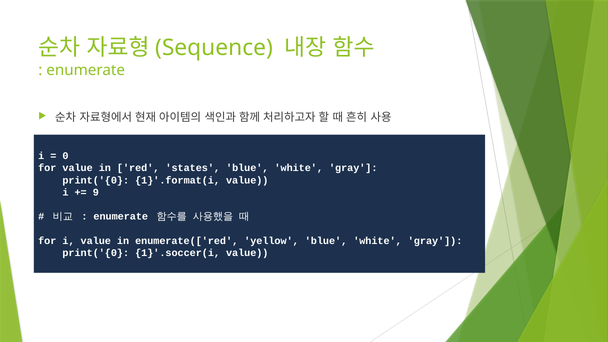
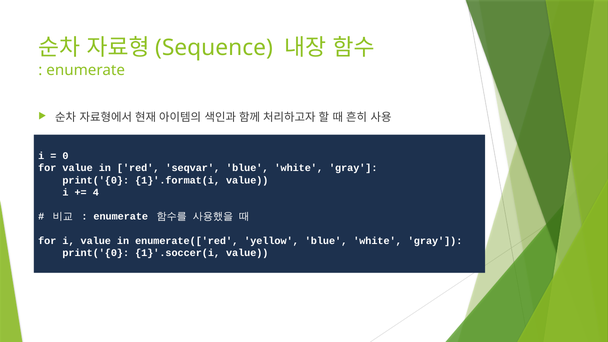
states: states -> seqvar (193, 168)
9: 9 -> 4 (96, 192)
